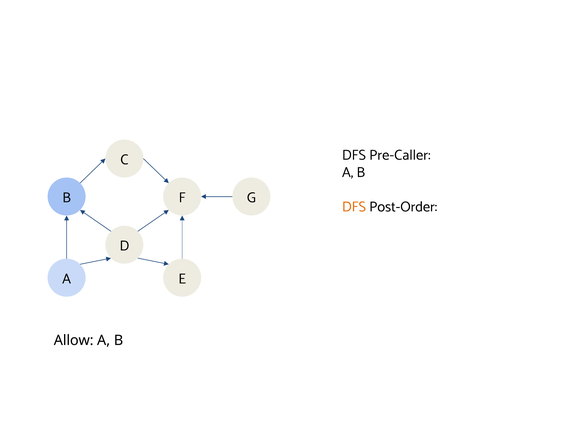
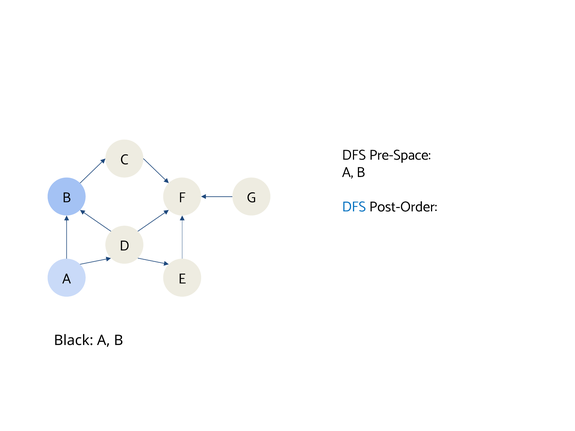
Pre-Caller: Pre-Caller -> Pre-Space (400, 155)
DFS colour: orange -> blue (354, 207)
Allow: Allow -> Black (74, 340)
